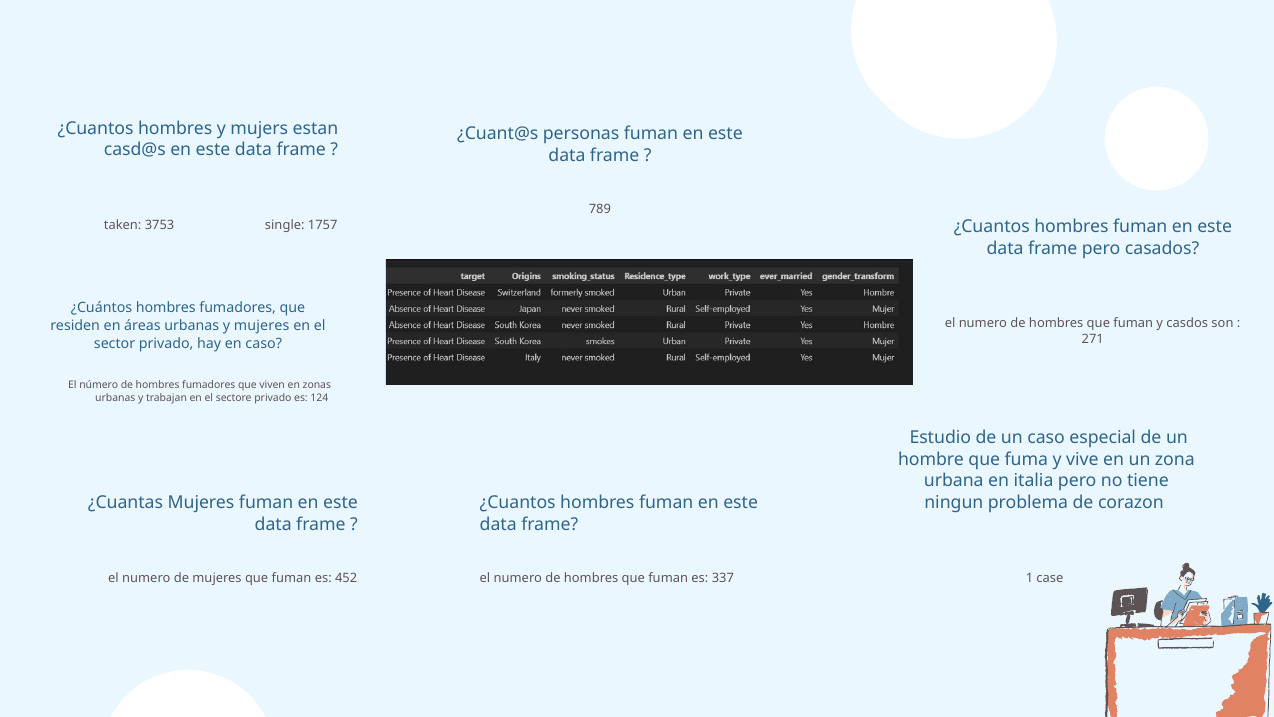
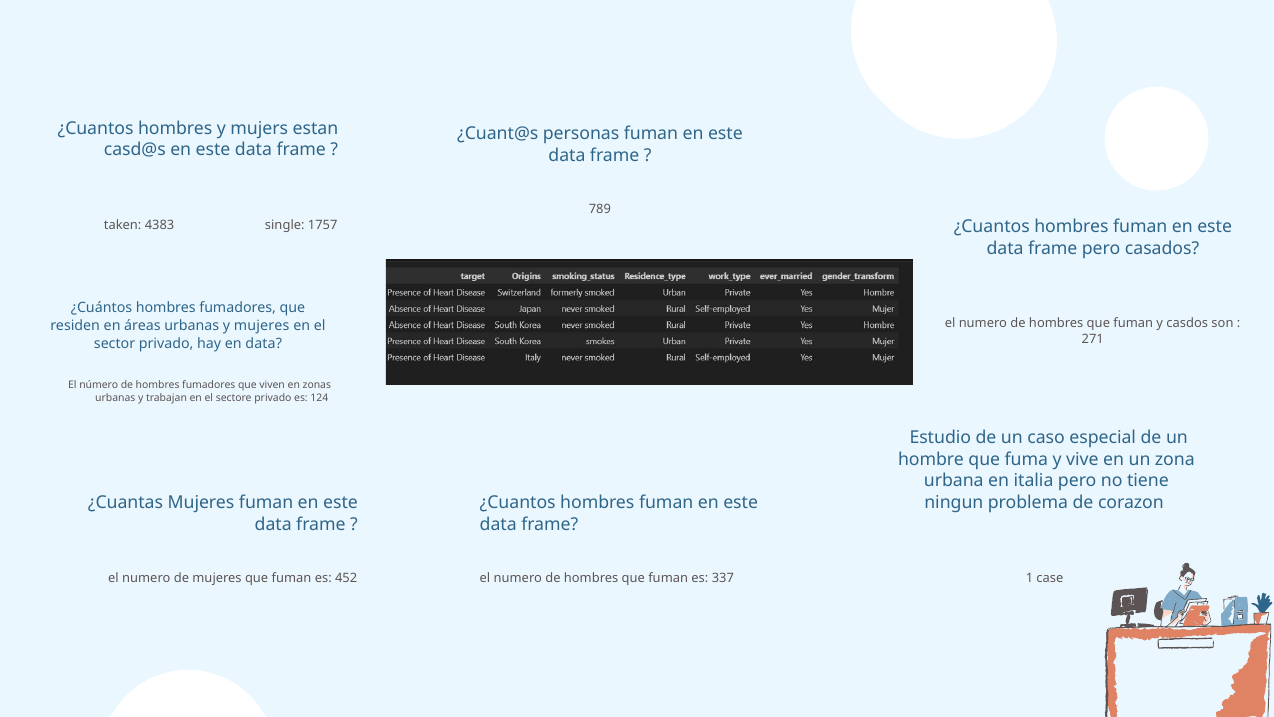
3753: 3753 -> 4383 (160, 225)
en caso: caso -> data (264, 343)
